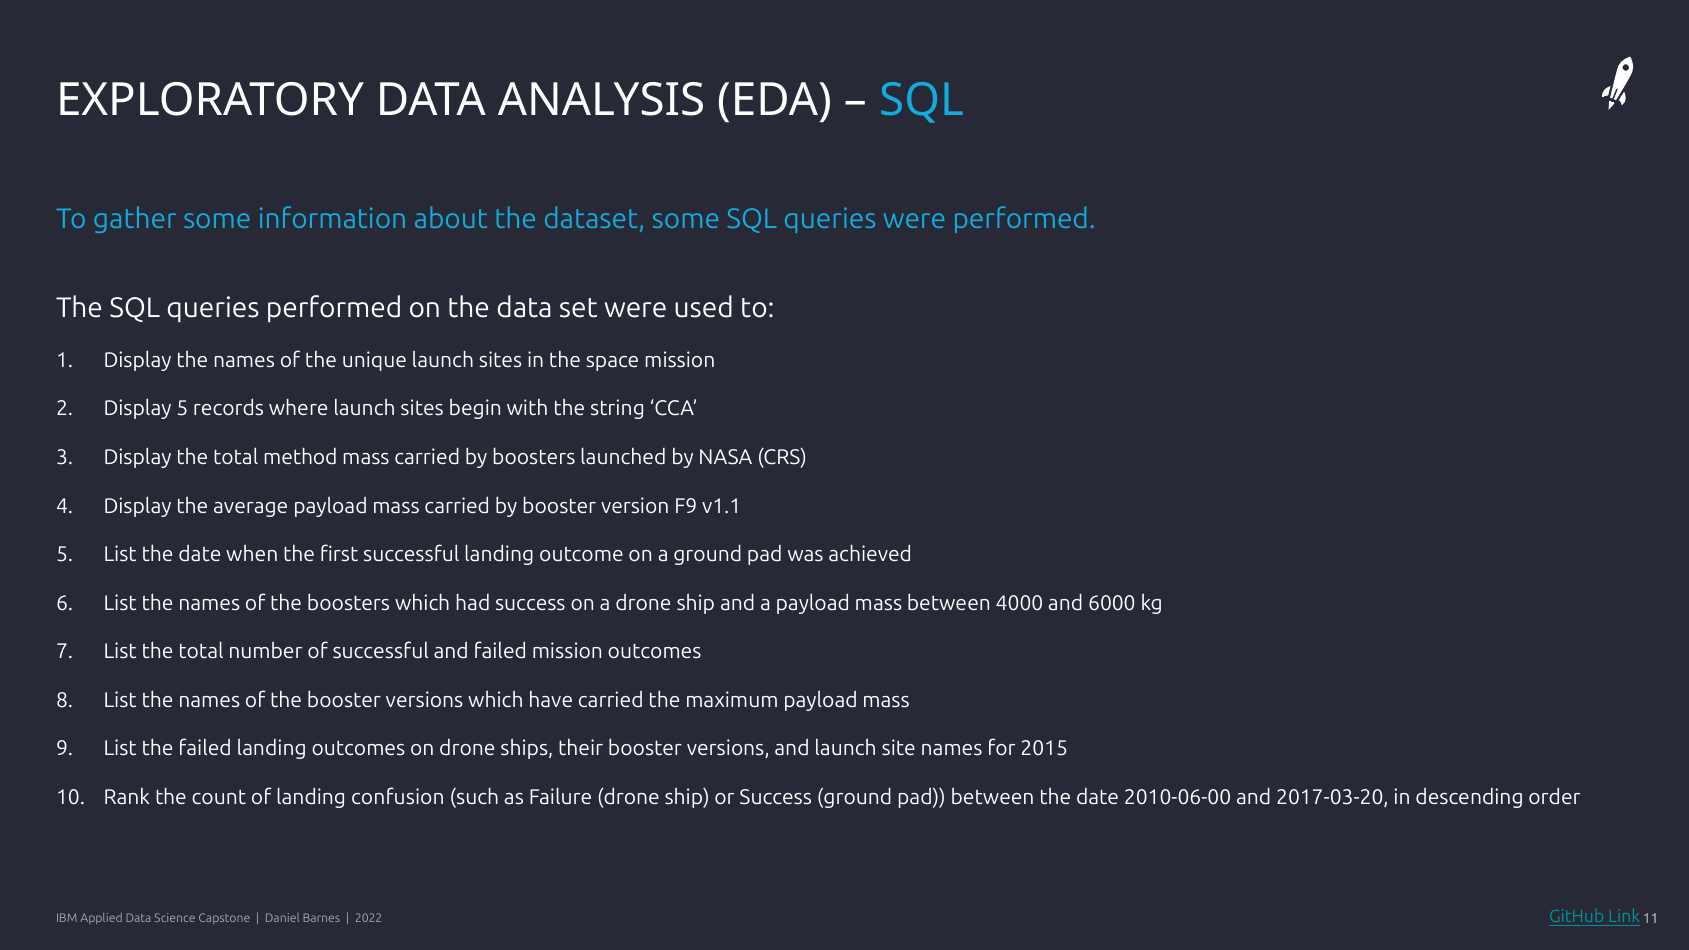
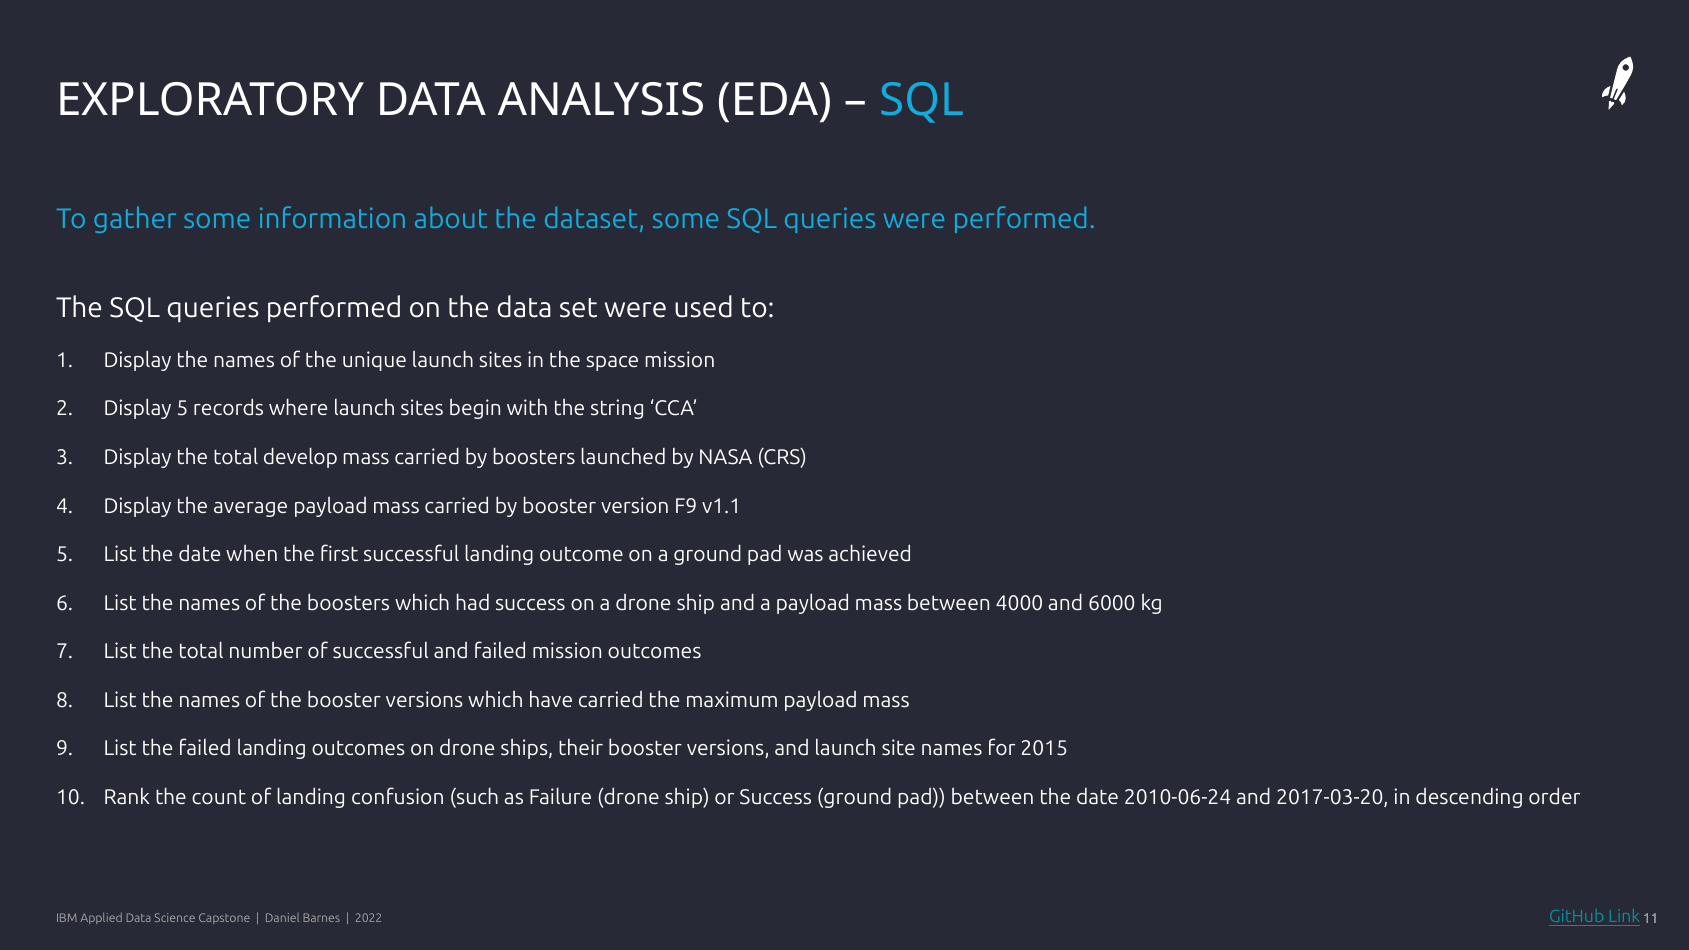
method: method -> develop (300, 458)
2010-06-00: 2010-06-00 -> 2010-06-24 (1178, 798)
